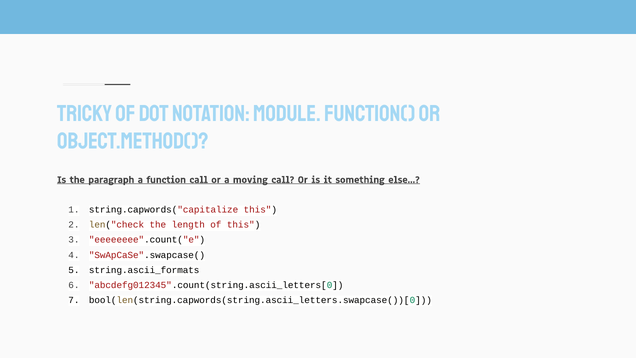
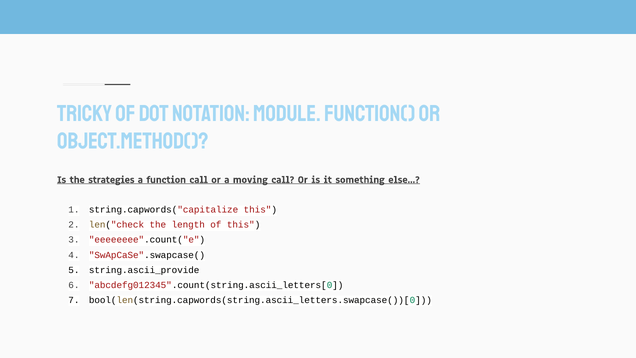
paragraph: paragraph -> strategies (111, 179)
string.ascii_formats: string.ascii_formats -> string.ascii_provide (144, 270)
